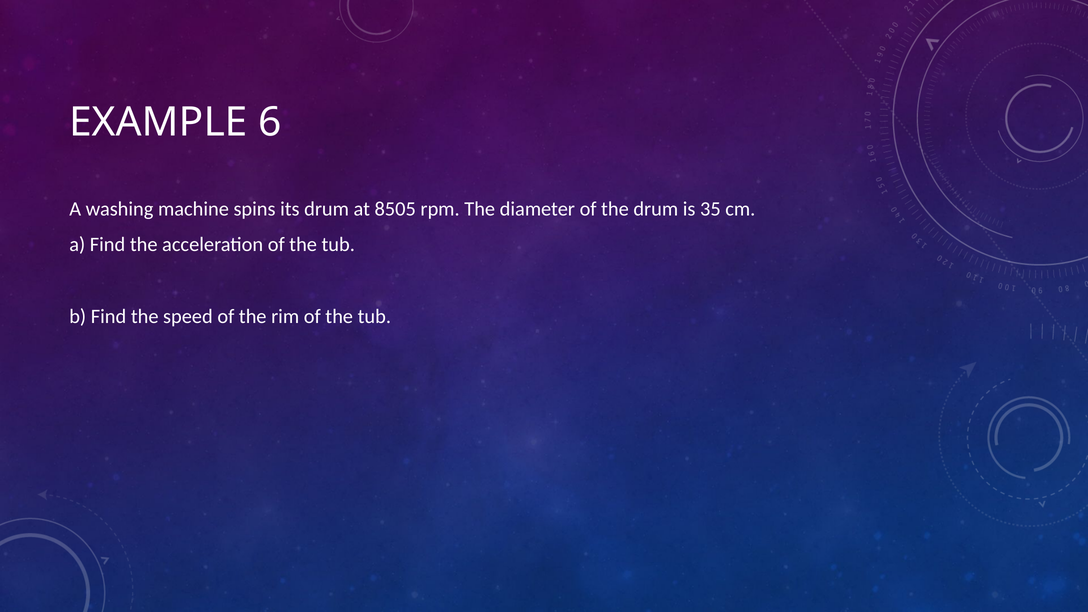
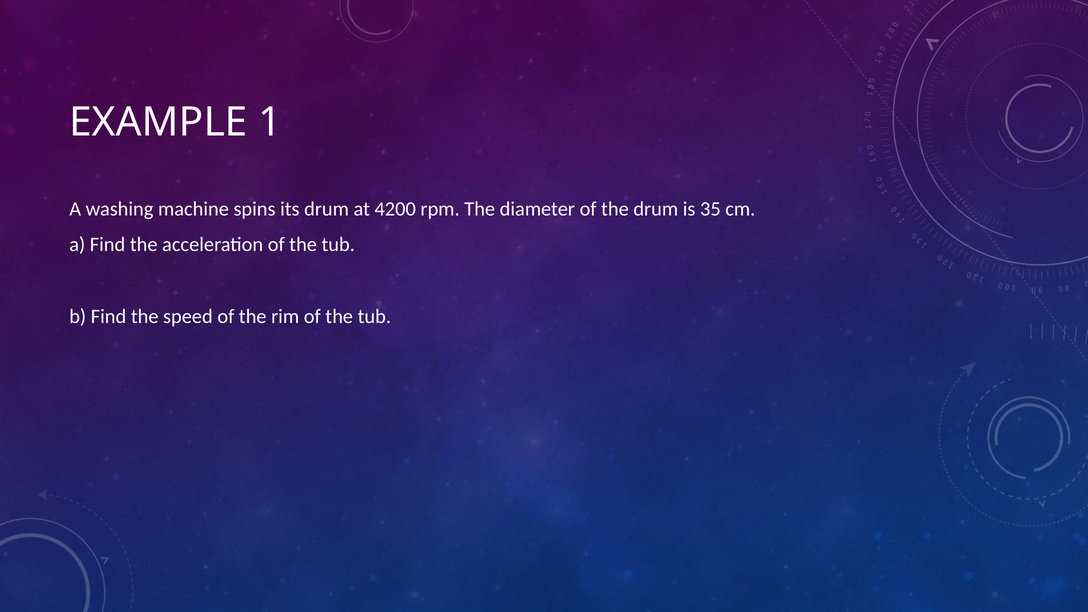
6: 6 -> 1 (270, 122)
8505: 8505 -> 4200 (395, 209)
